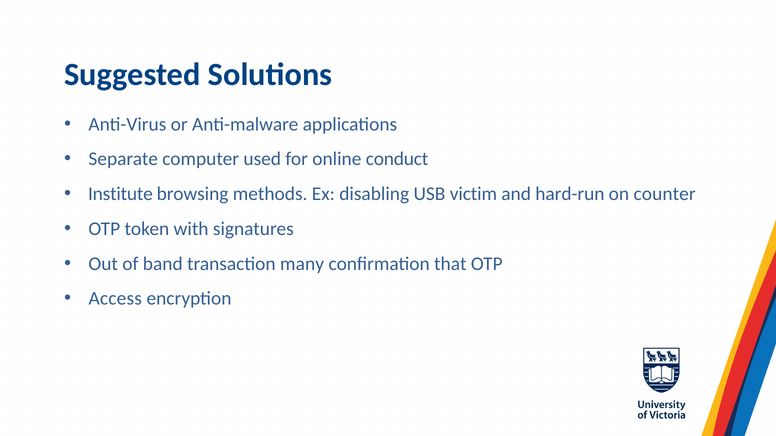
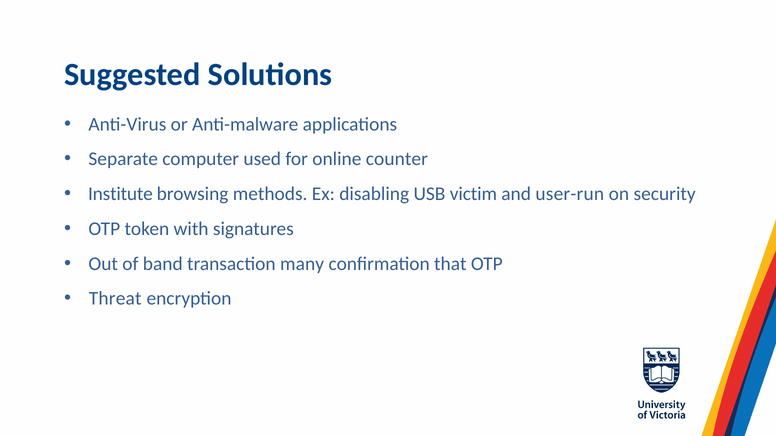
conduct: conduct -> counter (397, 159)
hard-run: hard-run -> user-run (570, 194)
counter: counter -> security (665, 194)
Access: Access -> Threat (115, 299)
